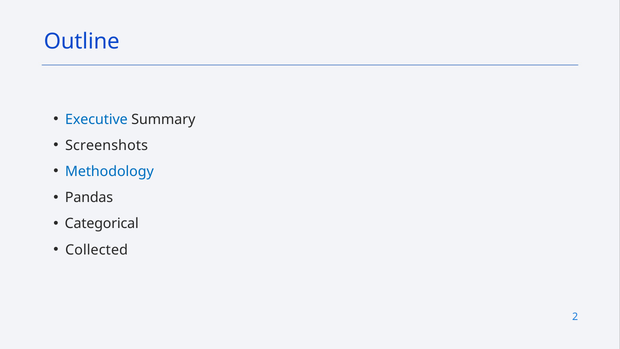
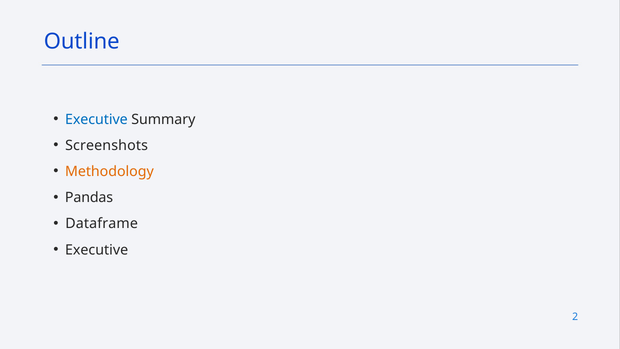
Methodology colour: blue -> orange (109, 171)
Categorical: Categorical -> Dataframe (102, 224)
Collected: Collected -> Executive (97, 250)
